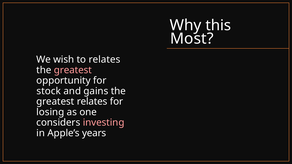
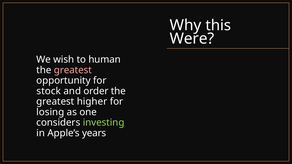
Most: Most -> Were (192, 39)
to relates: relates -> human (105, 60)
gains: gains -> order (96, 91)
greatest relates: relates -> higher (92, 102)
investing colour: pink -> light green (104, 123)
